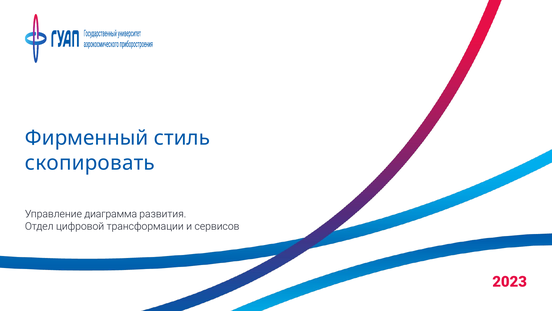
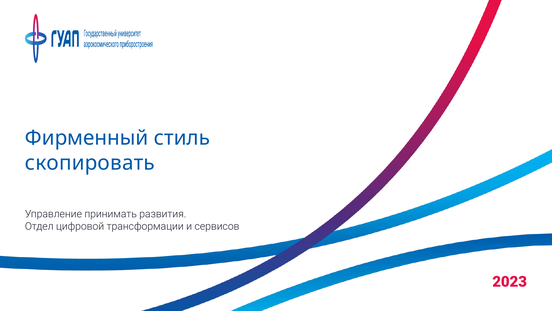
диаграмма: диаграмма -> принимать (111, 214)
